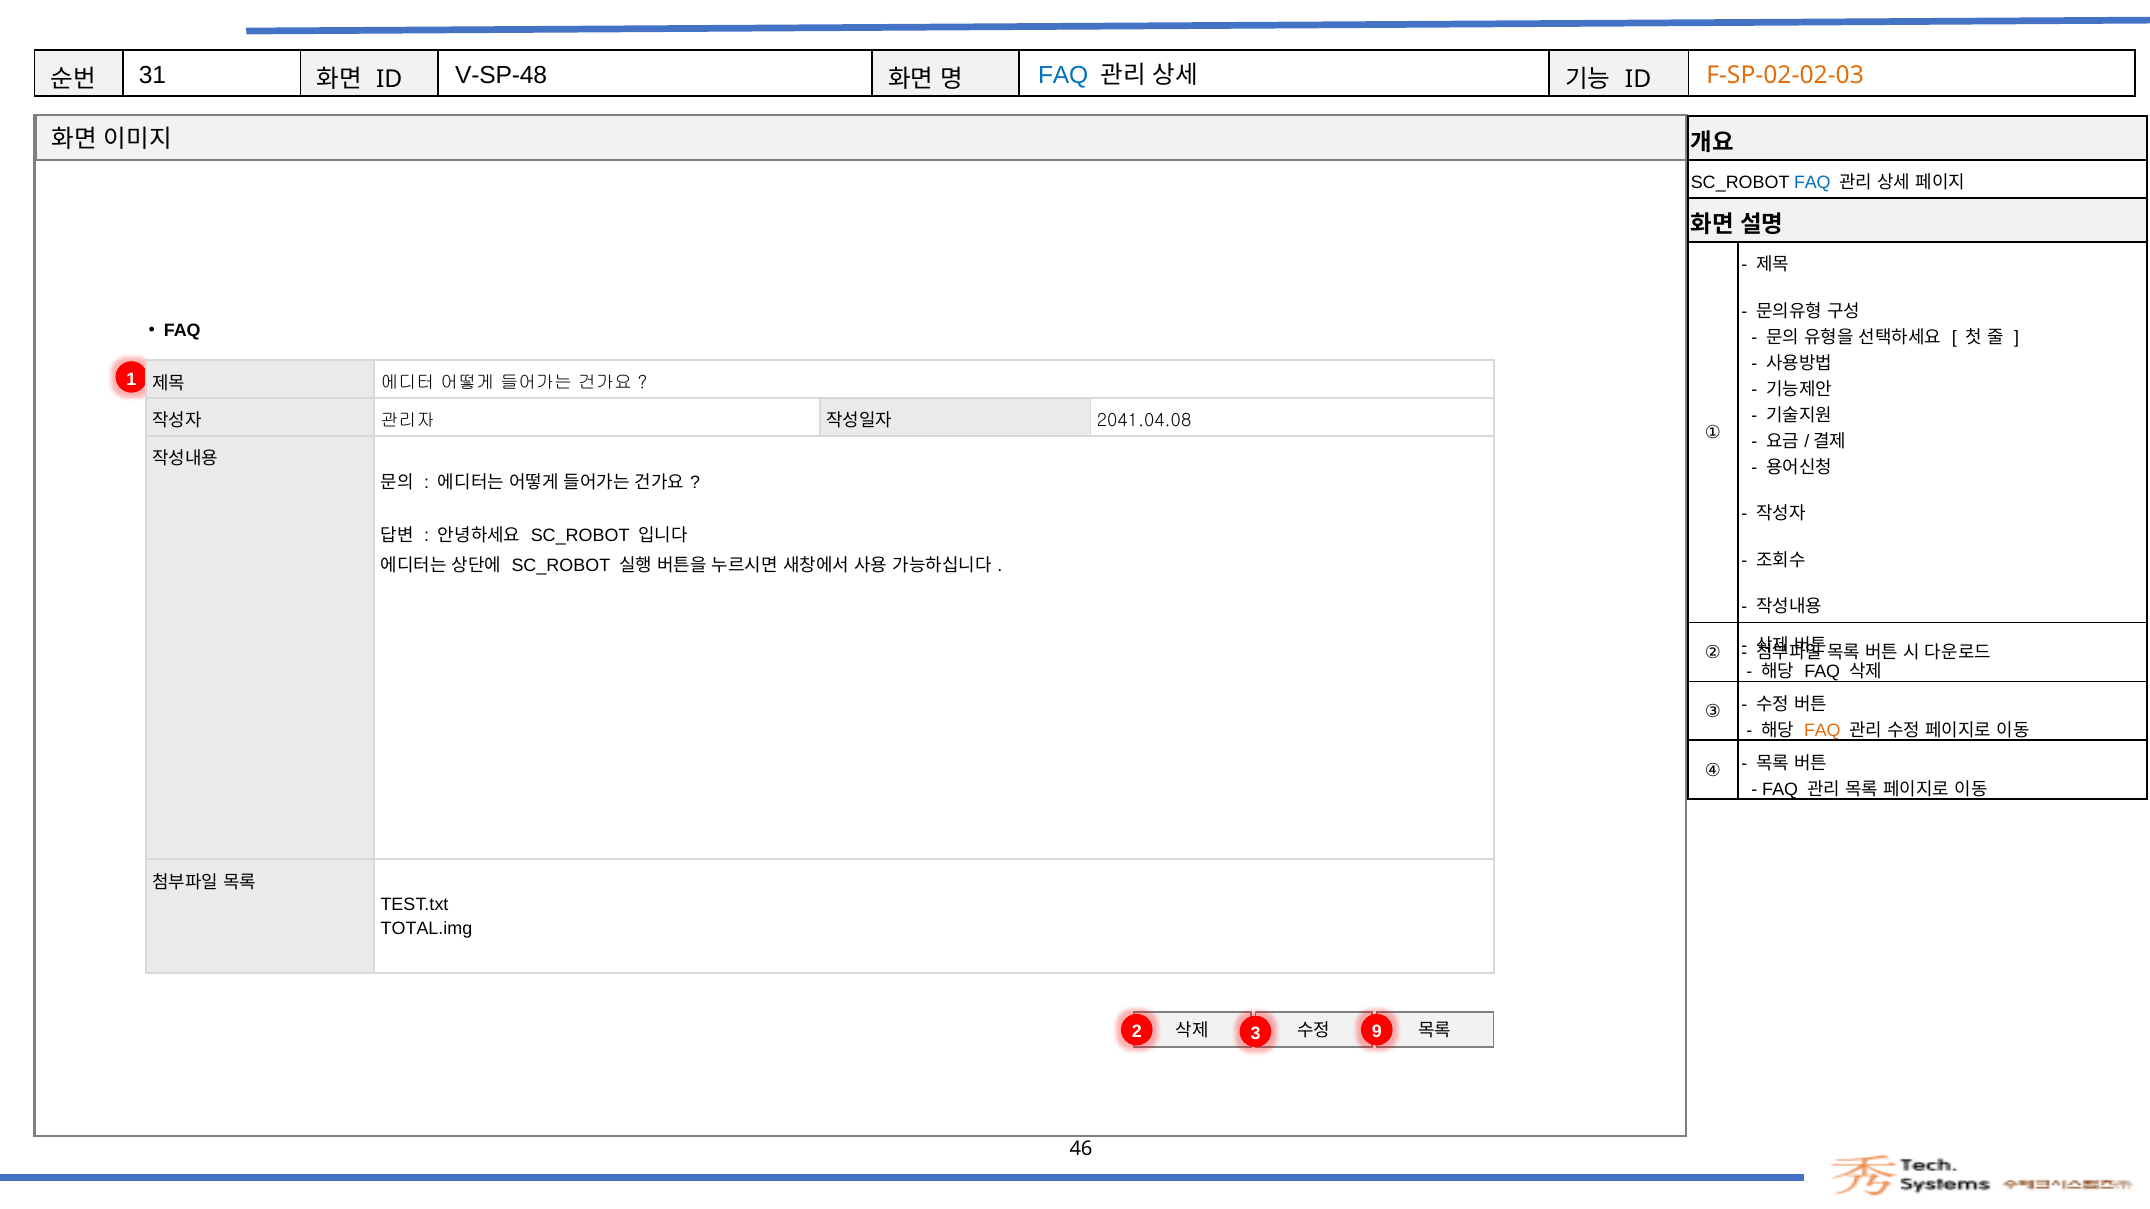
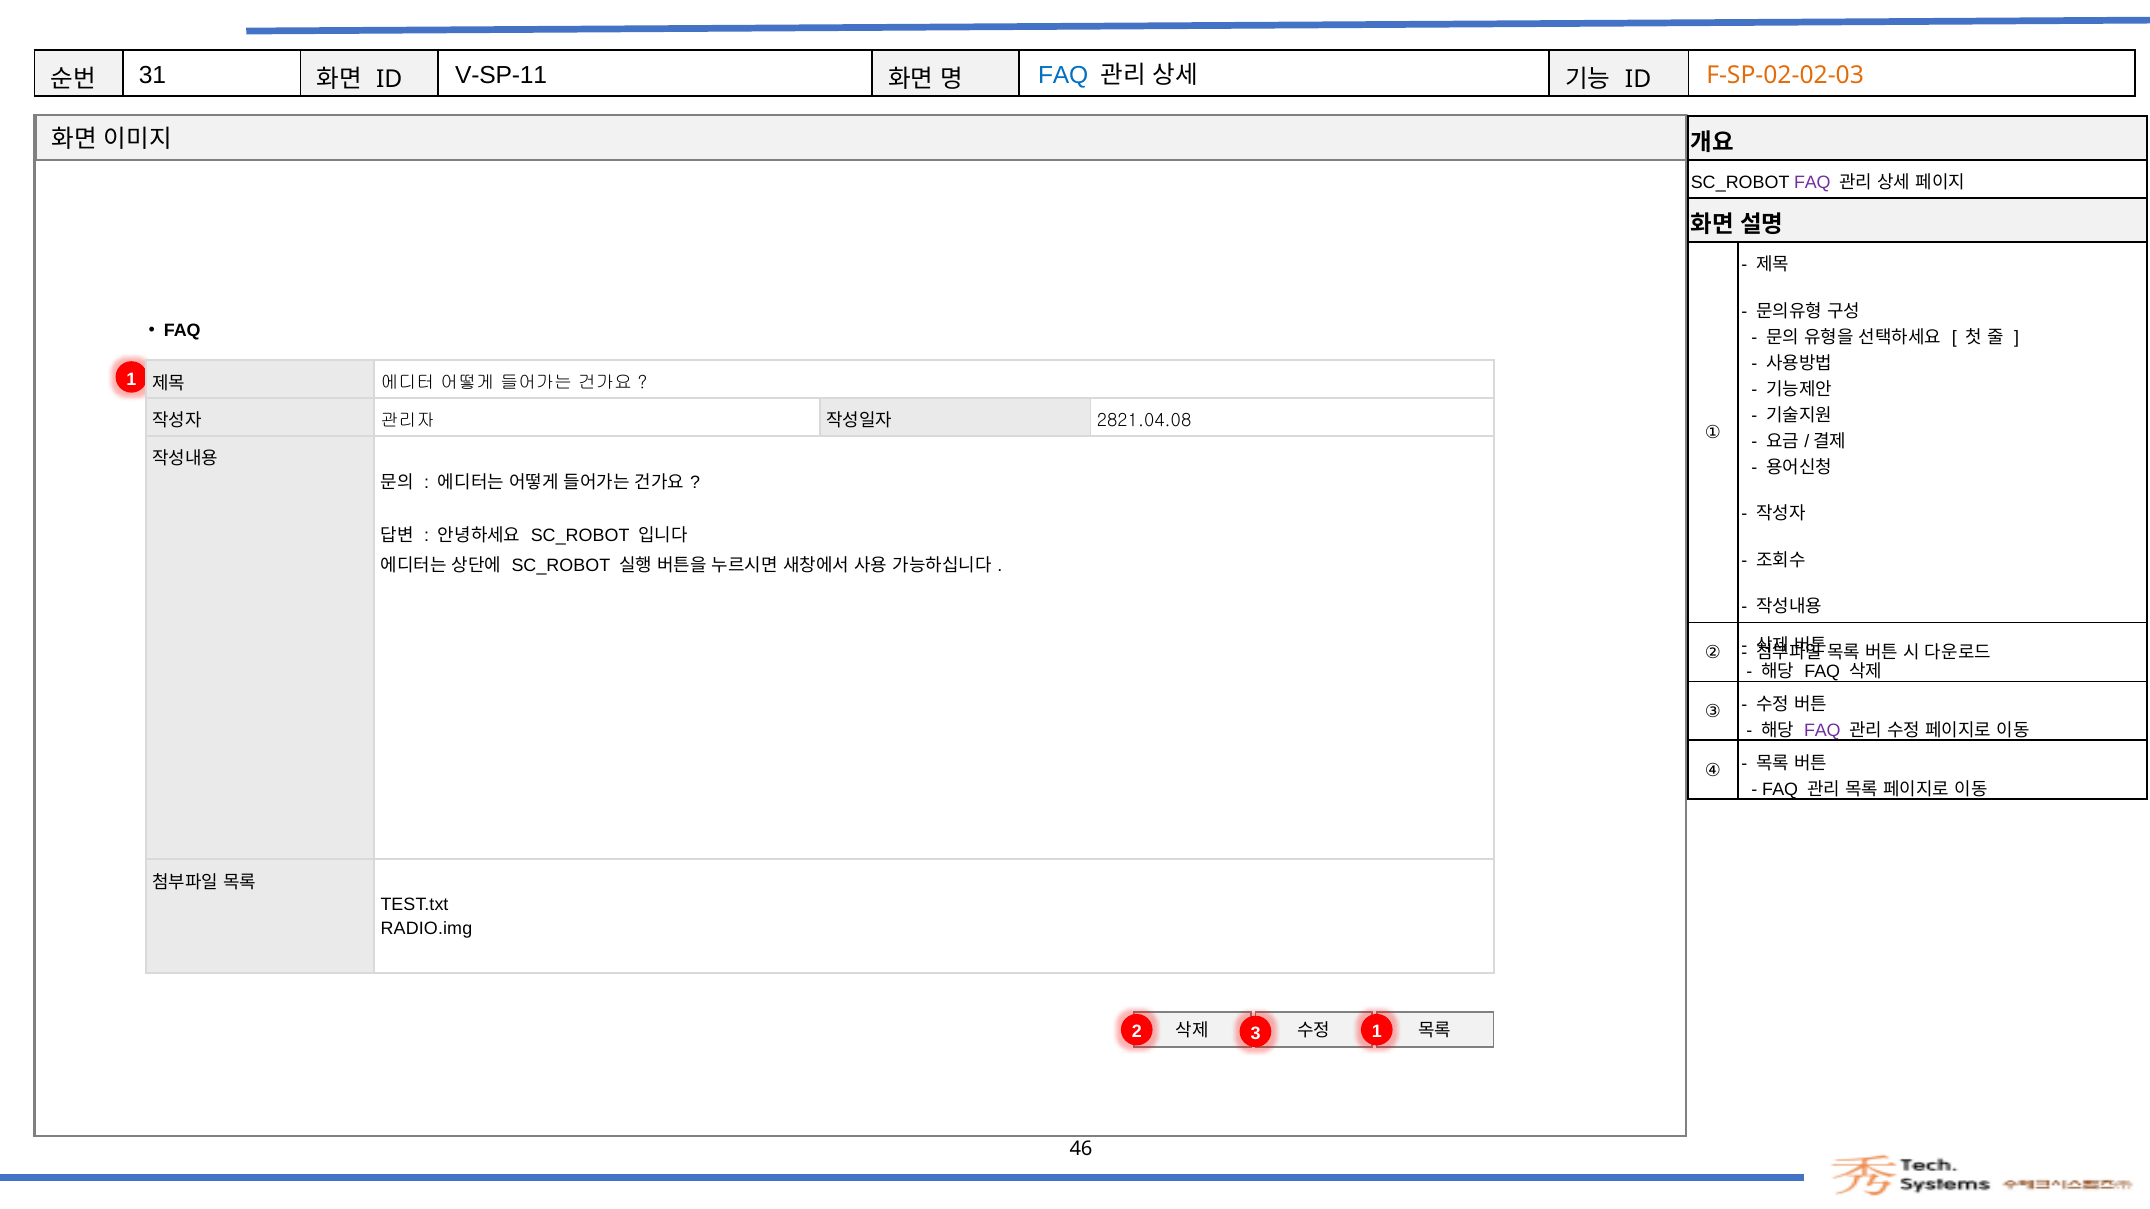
V-SP-48: V-SP-48 -> V-SP-11 (501, 76)
FAQ colour: blue -> purple (1812, 183)
2041.04.08: 2041.04.08 -> 2821.04.08 (1144, 421)
FAQ colour: orange -> purple (1822, 731)
TOTAL.img: TOTAL.img -> RADIO.img (426, 929)
3 9: 9 -> 1 (1377, 1032)
